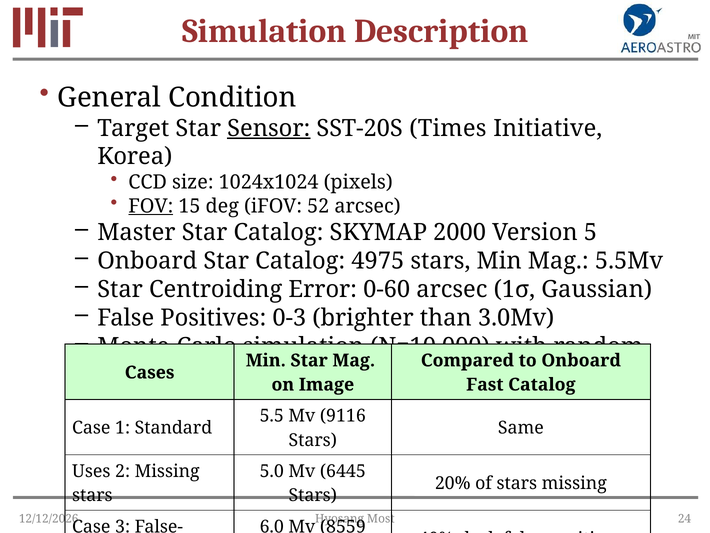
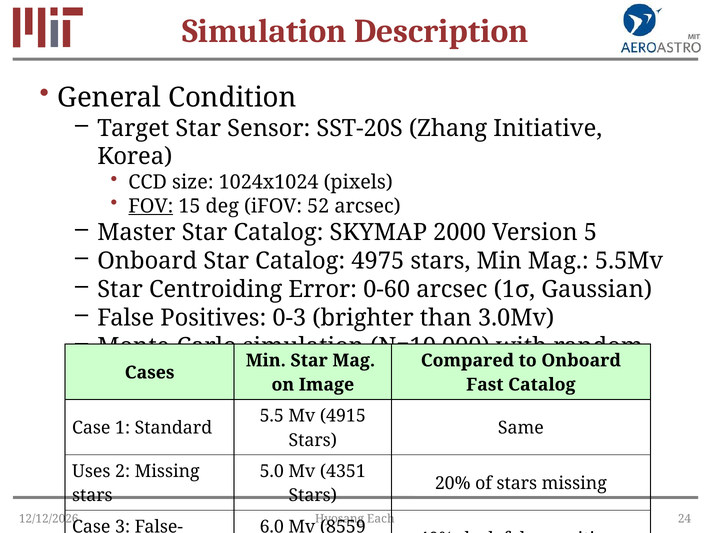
Sensor underline: present -> none (269, 128)
Times: Times -> Zhang (448, 128)
9116: 9116 -> 4915 (343, 416)
6445: 6445 -> 4351 (343, 471)
Most: Most -> Each (381, 518)
